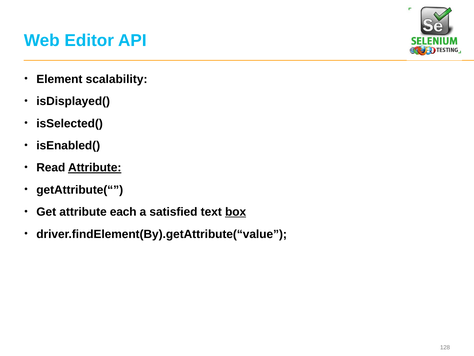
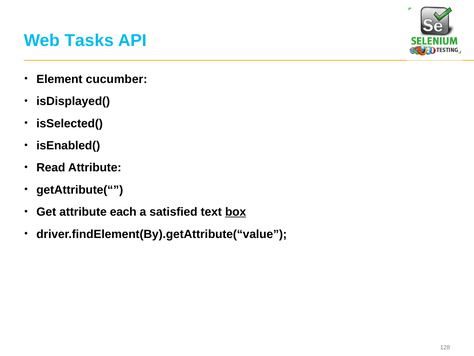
Editor: Editor -> Tasks (89, 40)
scalability: scalability -> cucumber (117, 79)
Attribute underline: present -> none (95, 167)
